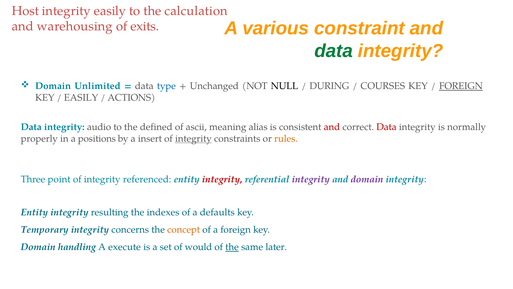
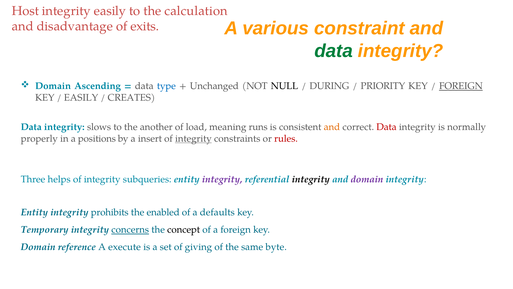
warehousing: warehousing -> disadvantage (75, 26)
Unlimited: Unlimited -> Ascending (98, 86)
COURSES: COURSES -> PRIORITY (383, 86)
ACTIONS: ACTIONS -> CREATES (131, 98)
audio: audio -> slows (99, 127)
defined: defined -> another (156, 127)
ascii: ascii -> load (196, 127)
alias: alias -> runs (258, 127)
and colour: red -> orange (332, 127)
rules colour: orange -> red (286, 139)
point: point -> helps (59, 179)
referenced: referenced -> subqueries (147, 179)
integrity colour: red -> purple (222, 179)
integrity colour: purple -> black (311, 179)
resulting: resulting -> prohibits (110, 212)
indexes: indexes -> enabled (163, 212)
concerns underline: none -> present (130, 229)
concept colour: orange -> black (184, 229)
handling: handling -> reference (77, 247)
would: would -> giving (198, 247)
the underline: present -> none (232, 247)
later: later -> byte (276, 247)
